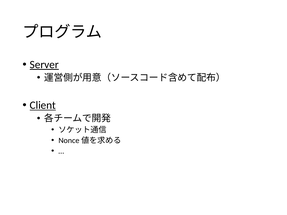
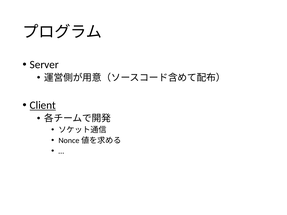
Server underline: present -> none (44, 65)
